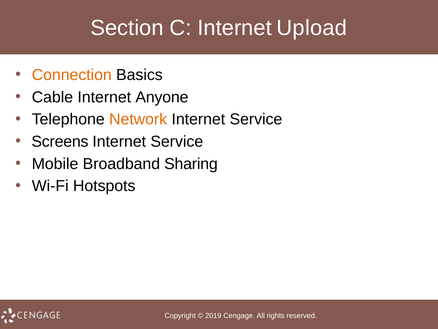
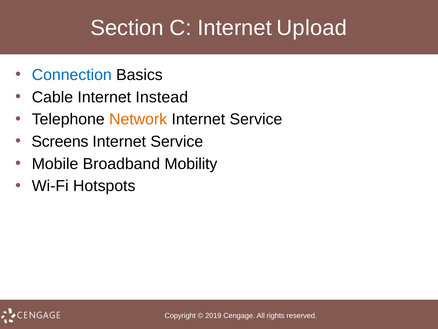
Connection colour: orange -> blue (72, 75)
Anyone: Anyone -> Instead (162, 97)
Sharing: Sharing -> Mobility (191, 164)
